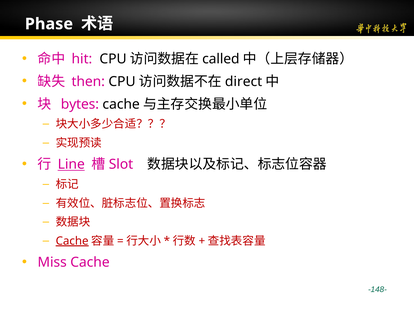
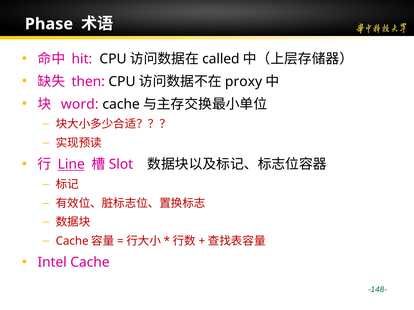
direct: direct -> proxy (244, 82)
bytes: bytes -> word (80, 104)
Cache underline: present -> none (72, 241)
Miss: Miss -> Intel (52, 263)
